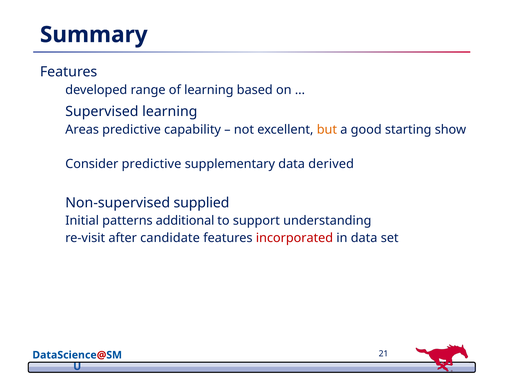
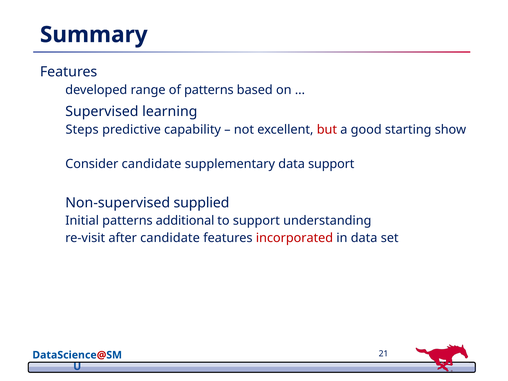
of learning: learning -> patterns (209, 90)
Areas: Areas -> Steps (82, 130)
but colour: orange -> red (327, 130)
Consider predictive: predictive -> candidate (152, 164)
data derived: derived -> support (331, 164)
